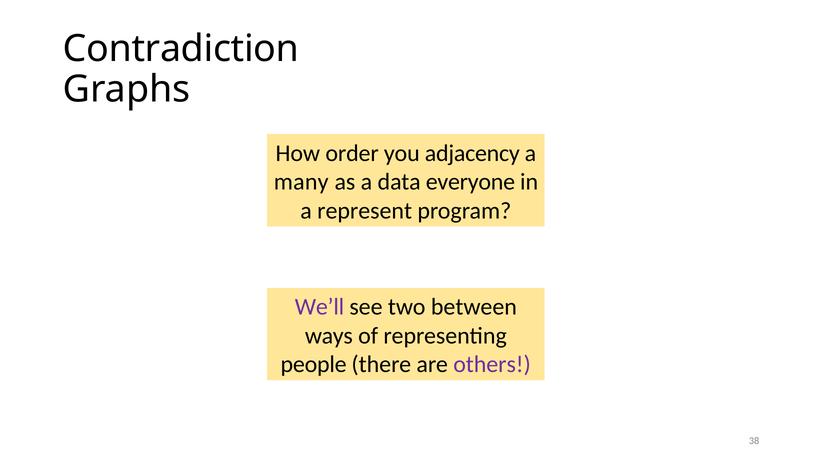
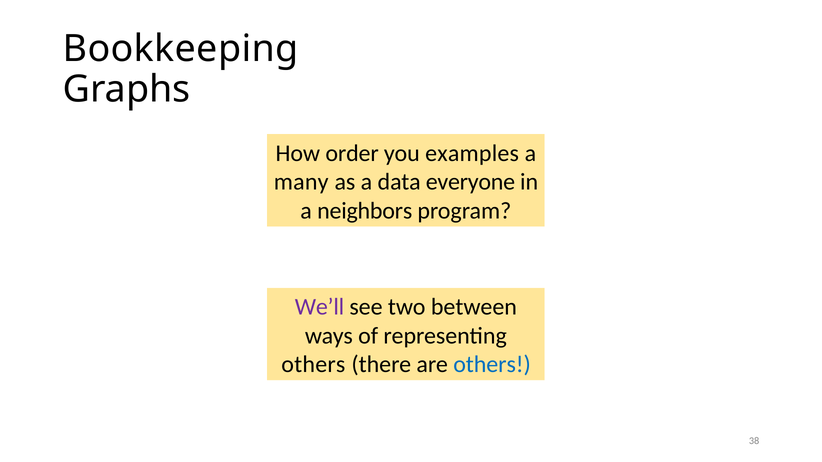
Contradiction: Contradiction -> Bookkeeping (181, 49)
adjacency: adjacency -> examples (472, 153)
represent: represent -> neighbors (365, 211)
people: people -> others (313, 365)
others colour: purple -> blue (492, 365)
